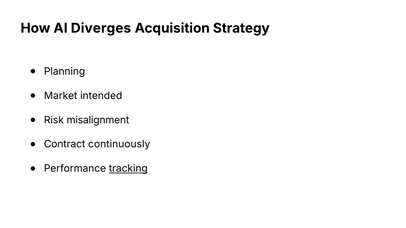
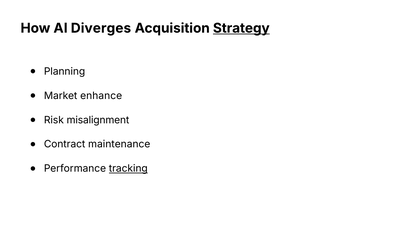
Strategy underline: none -> present (241, 28)
intended: intended -> enhance (101, 96)
continuously: continuously -> maintenance (119, 145)
